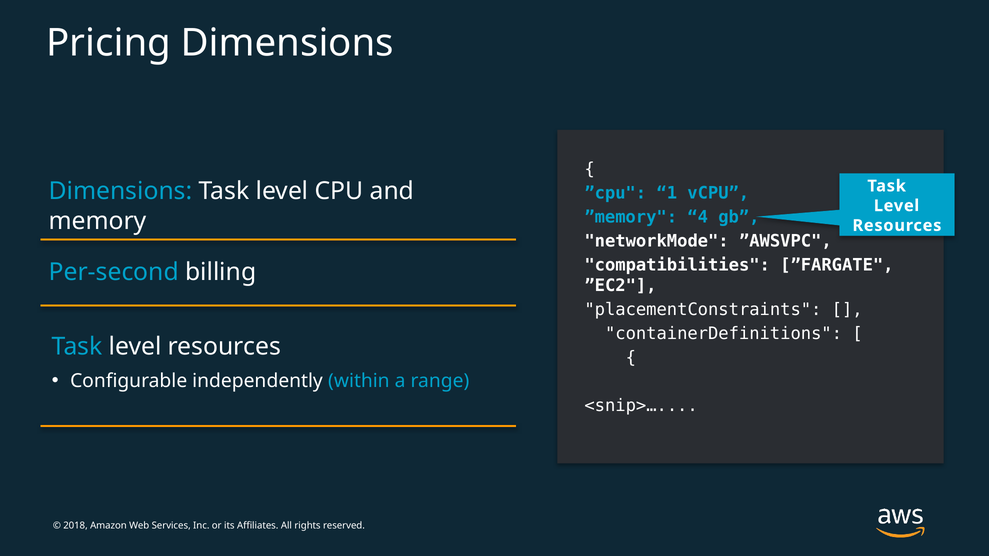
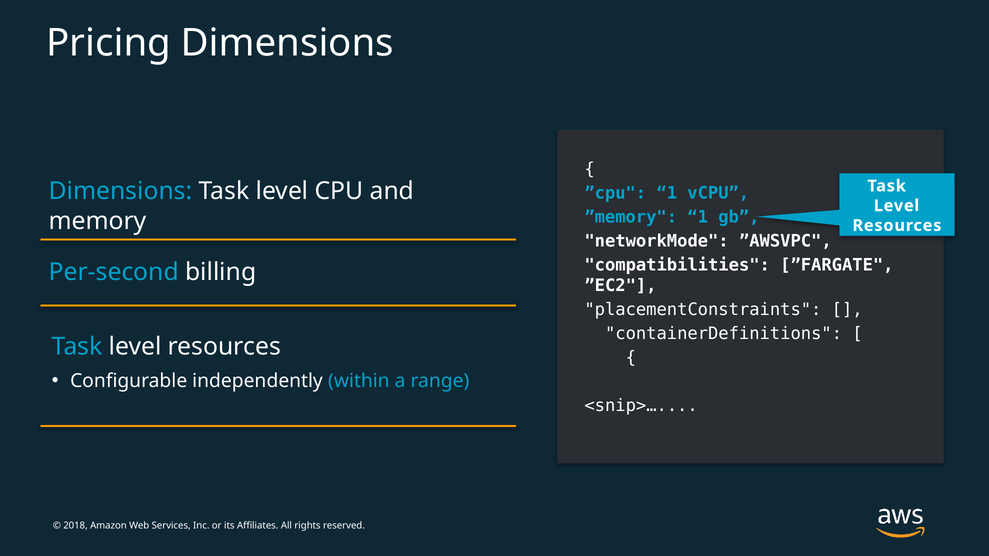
”memory 4: 4 -> 1 (698, 217)
